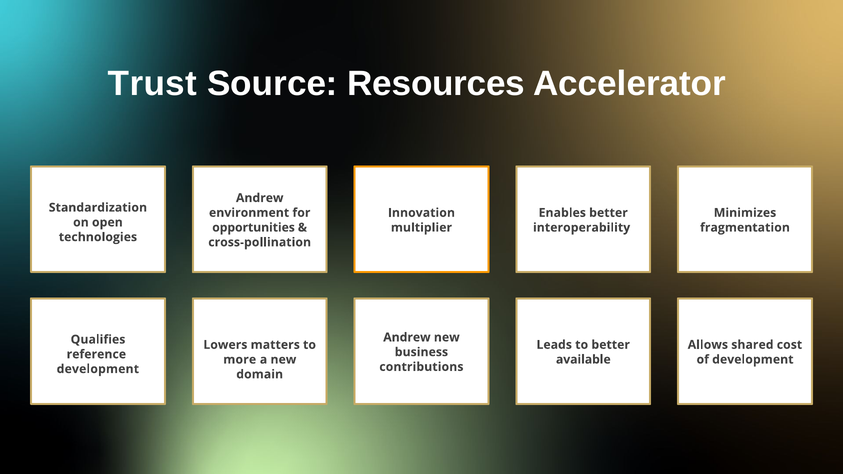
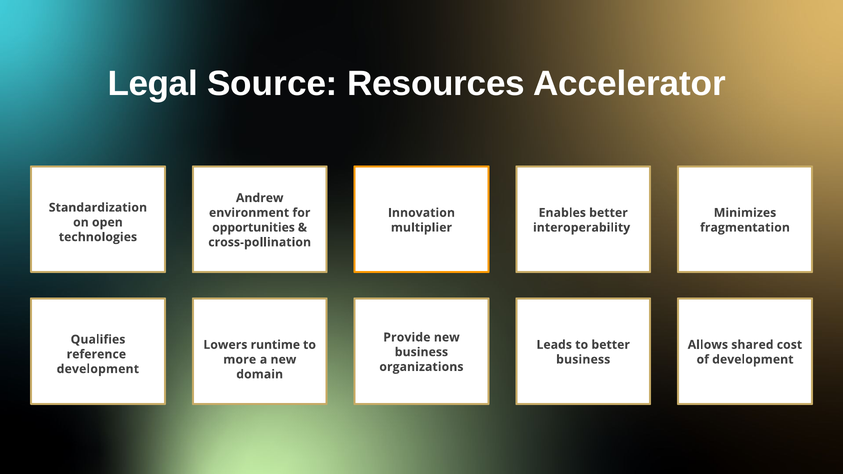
Trust: Trust -> Legal (153, 84)
Andrew: Andrew -> Provide (407, 337)
matters: matters -> runtime (275, 345)
available: available -> business (583, 360)
contributions: contributions -> organizations (421, 367)
